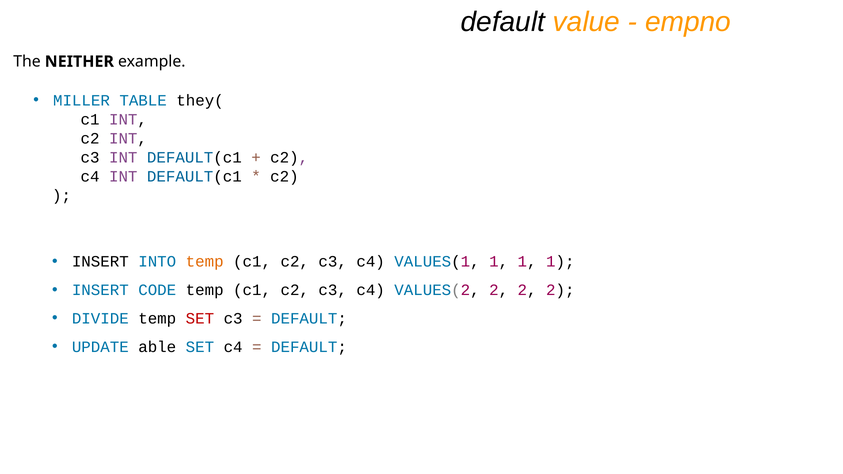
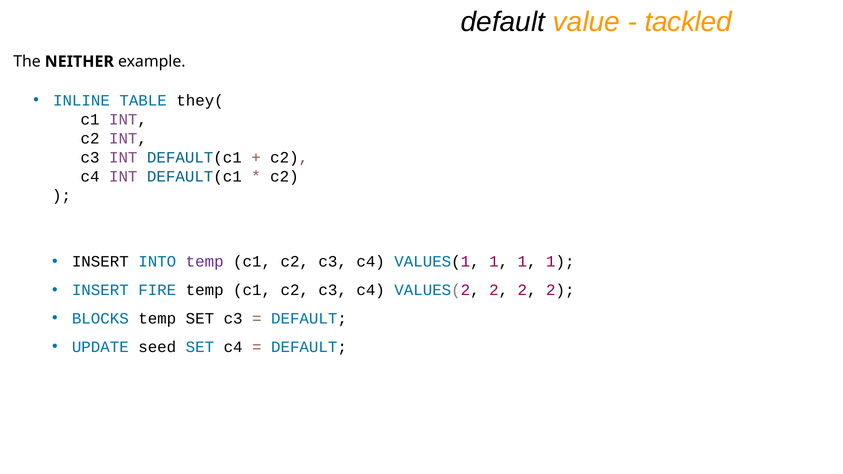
empno: empno -> tackled (688, 22)
MILLER: MILLER -> INLINE (81, 101)
temp colour: orange -> purple (205, 262)
CODE: CODE -> FIRE (157, 290)
DIVIDE: DIVIDE -> BLOCKS (100, 319)
SET colour: red -> black (200, 319)
able: able -> seed (157, 347)
